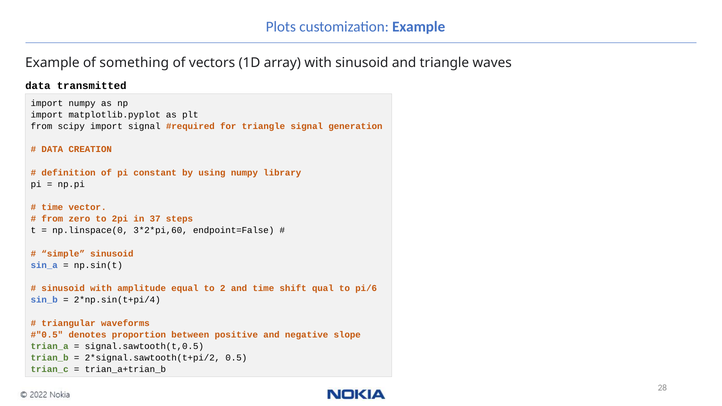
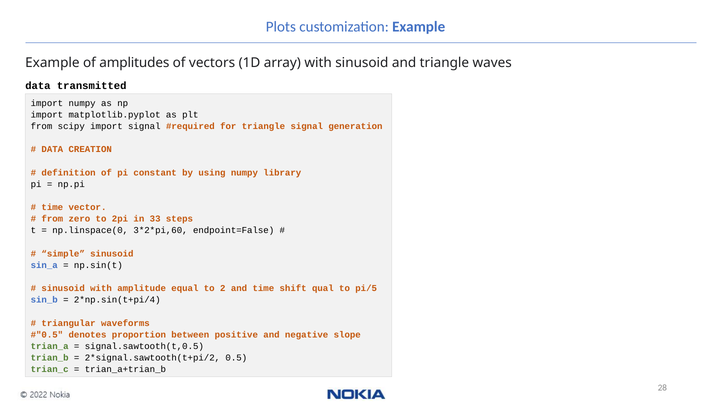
something: something -> amplitudes (134, 63)
37: 37 -> 33 (155, 219)
pi/6: pi/6 -> pi/5 (366, 288)
